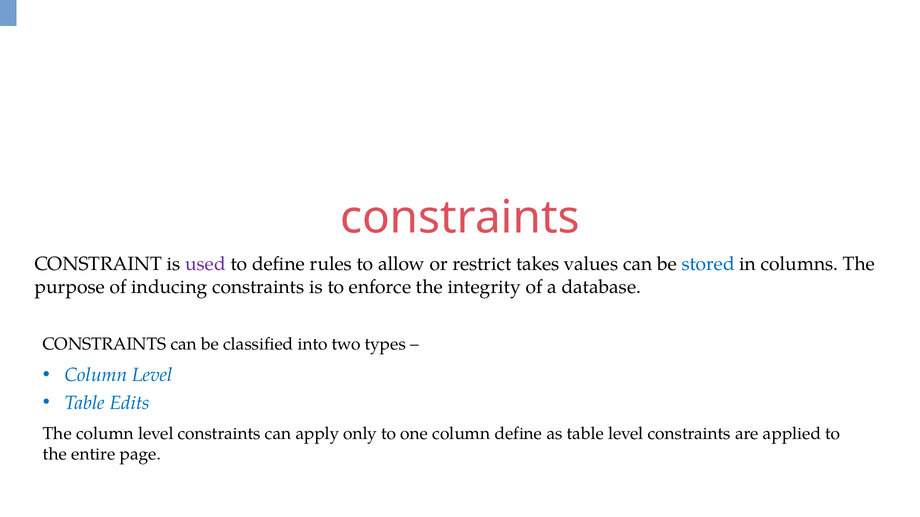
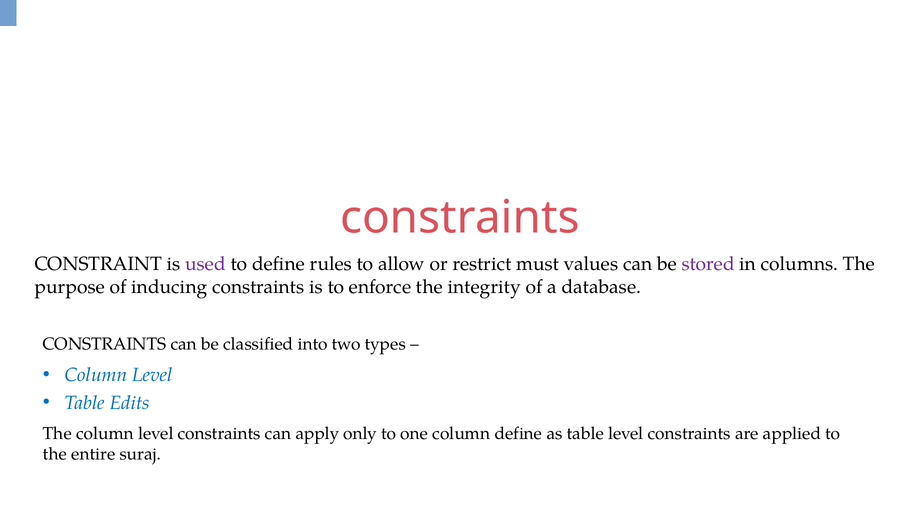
takes: takes -> must (538, 264)
stored colour: blue -> purple (708, 264)
page: page -> suraj (140, 455)
